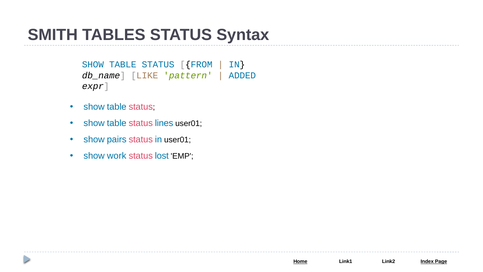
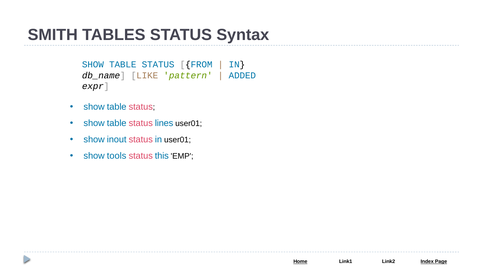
pairs: pairs -> inout (117, 139)
work: work -> tools (117, 156)
lost: lost -> this (162, 156)
